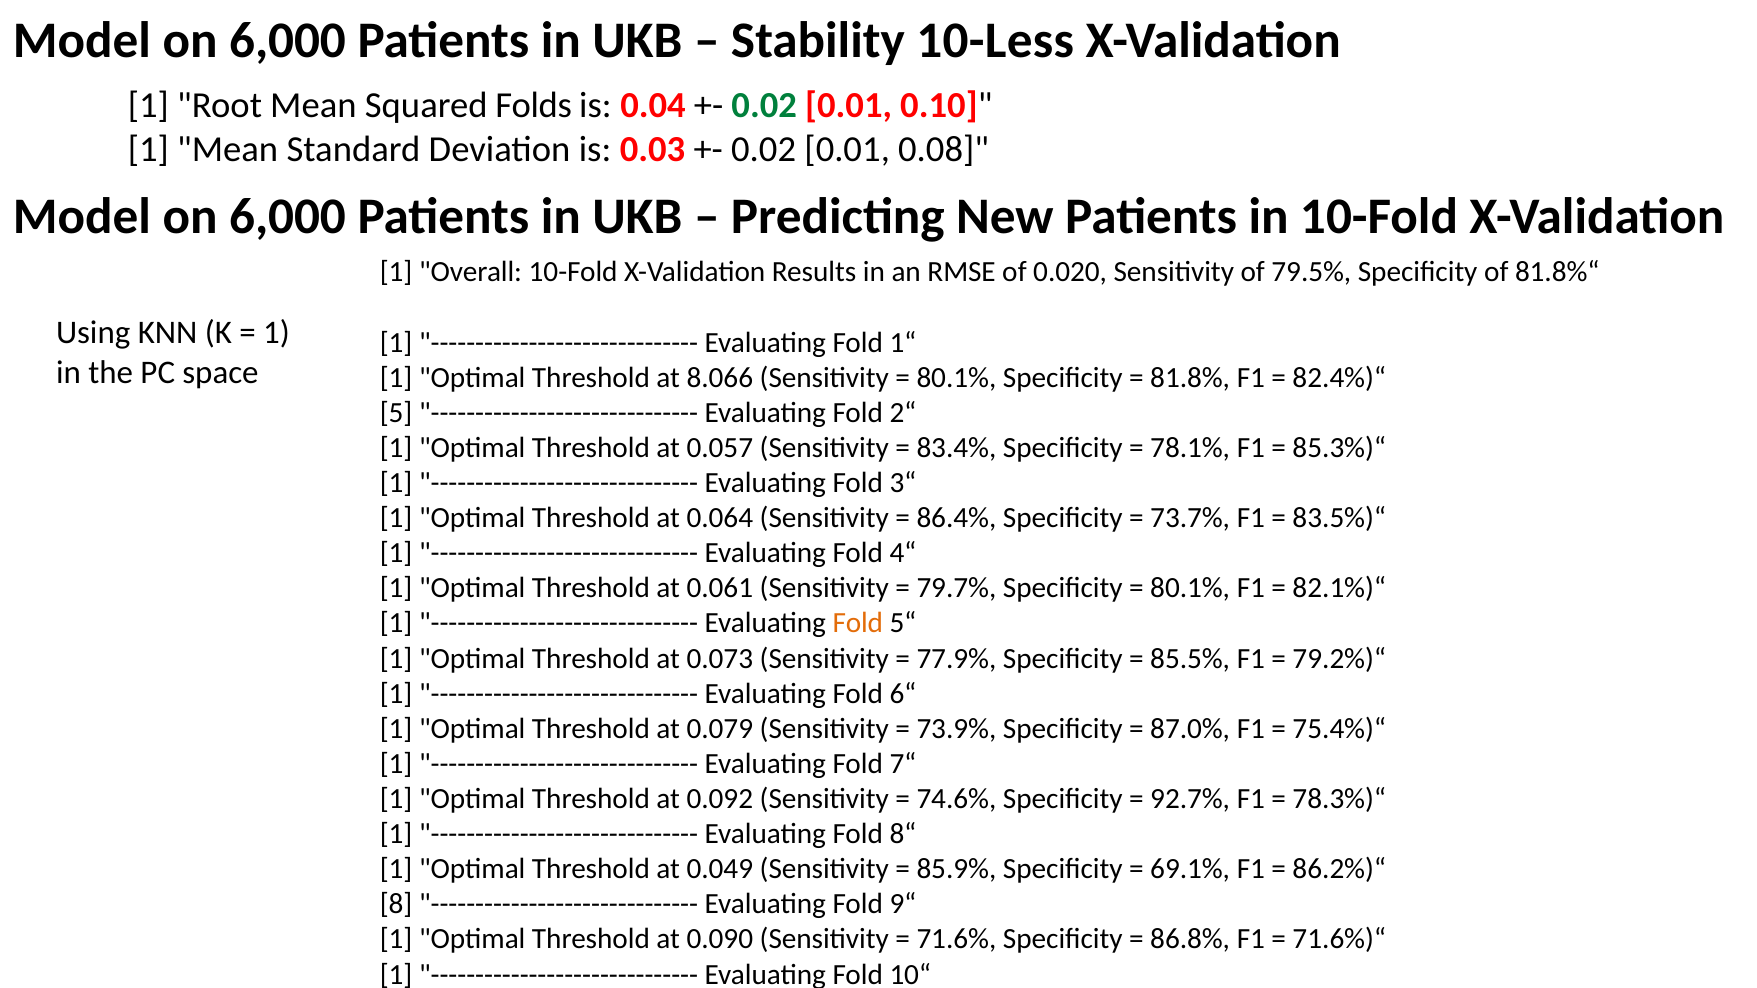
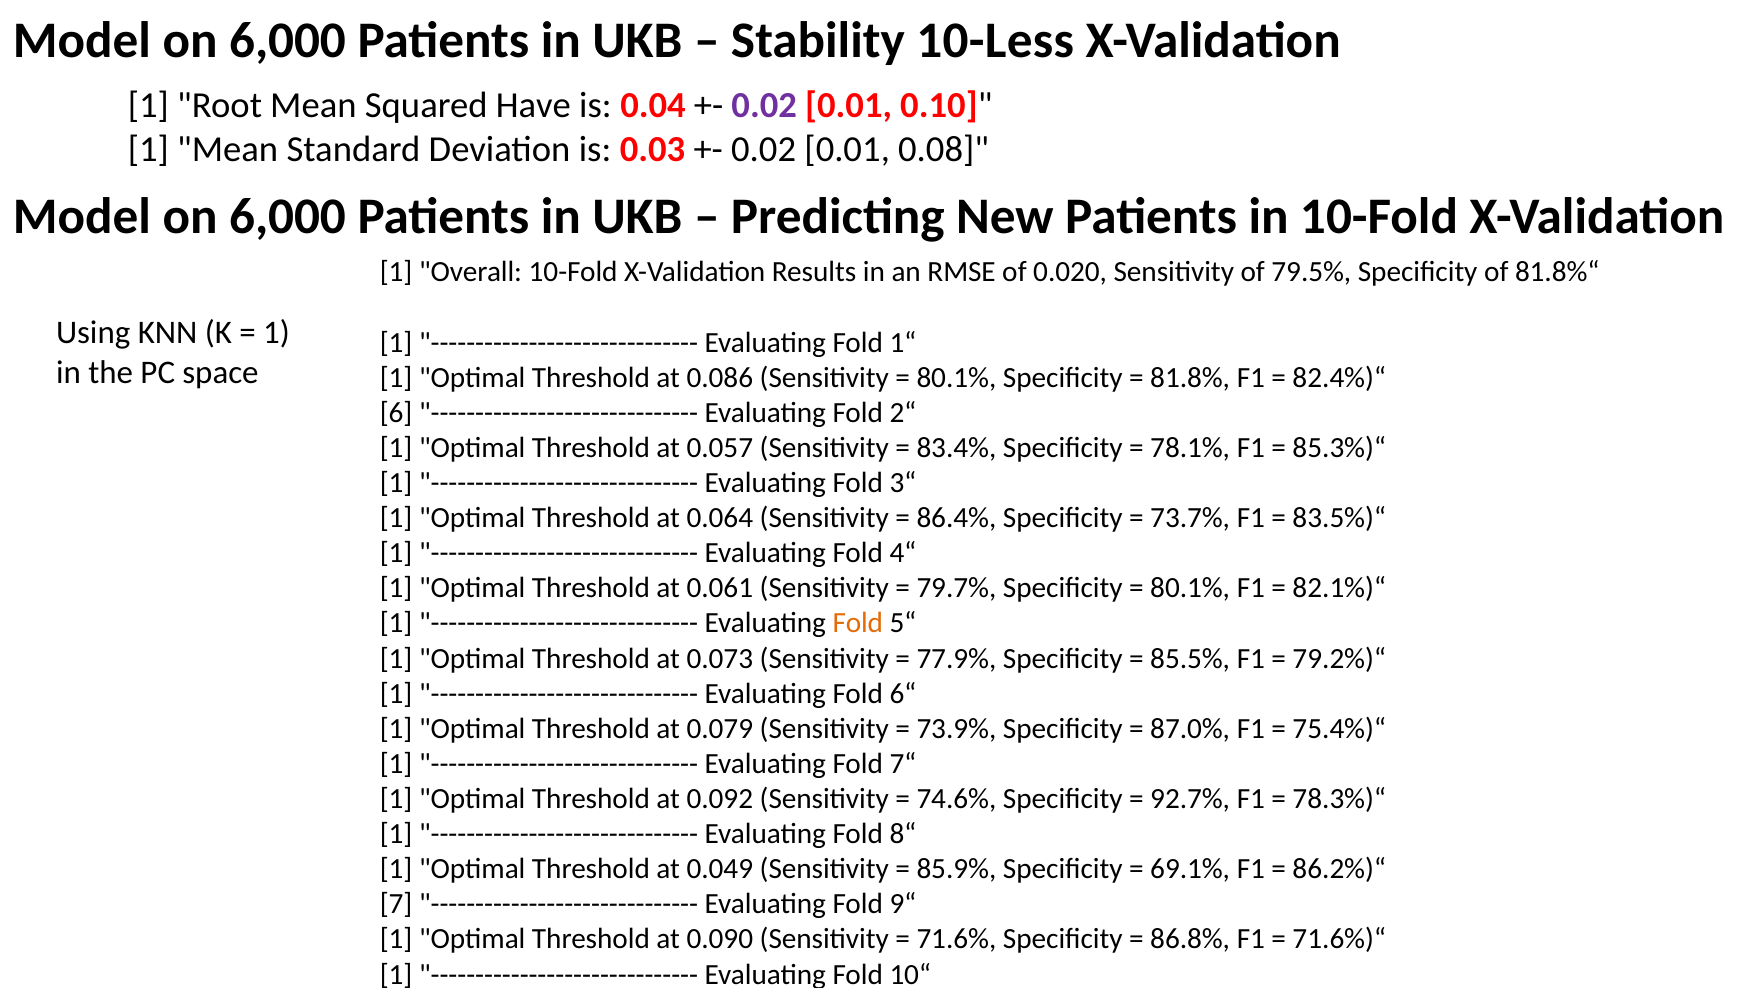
Folds: Folds -> Have (533, 105)
0.02 colour: green -> purple (764, 105)
8.066: 8.066 -> 0.086 (720, 378)
5: 5 -> 6 (396, 413)
8: 8 -> 7 (396, 904)
